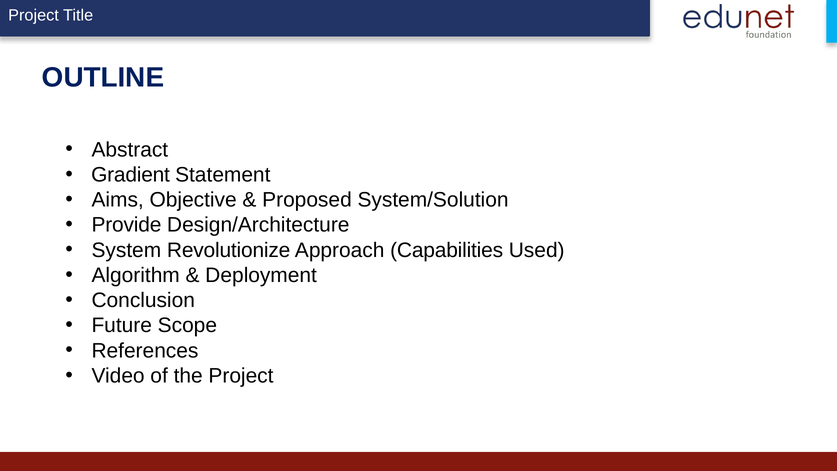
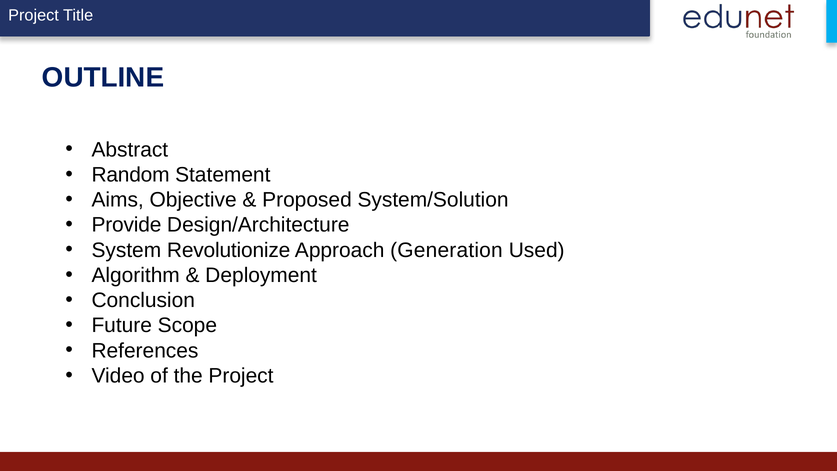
Gradient: Gradient -> Random (131, 175)
Capabilities: Capabilities -> Generation (446, 250)
